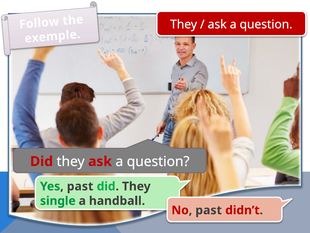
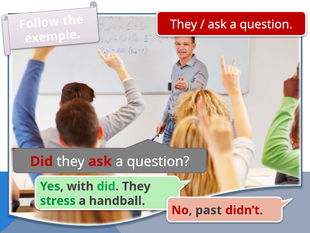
Yes past: past -> with (80, 186)
single: single -> stress (58, 200)
